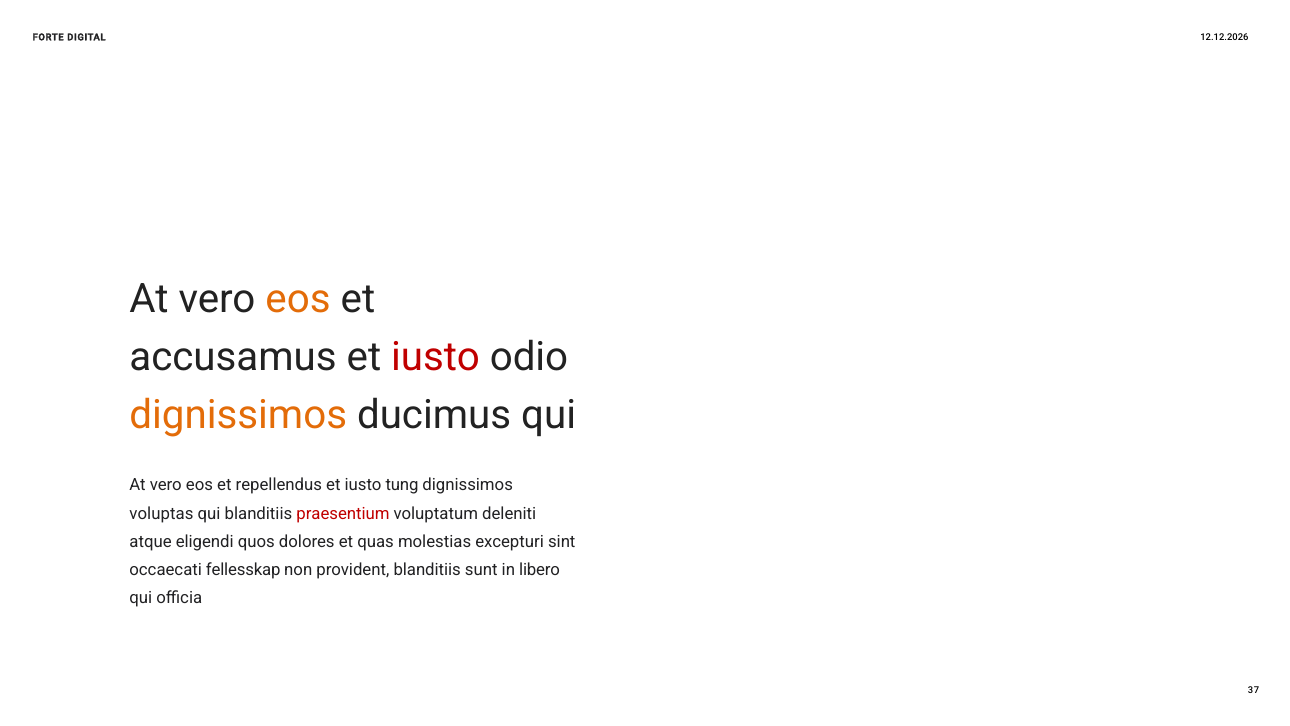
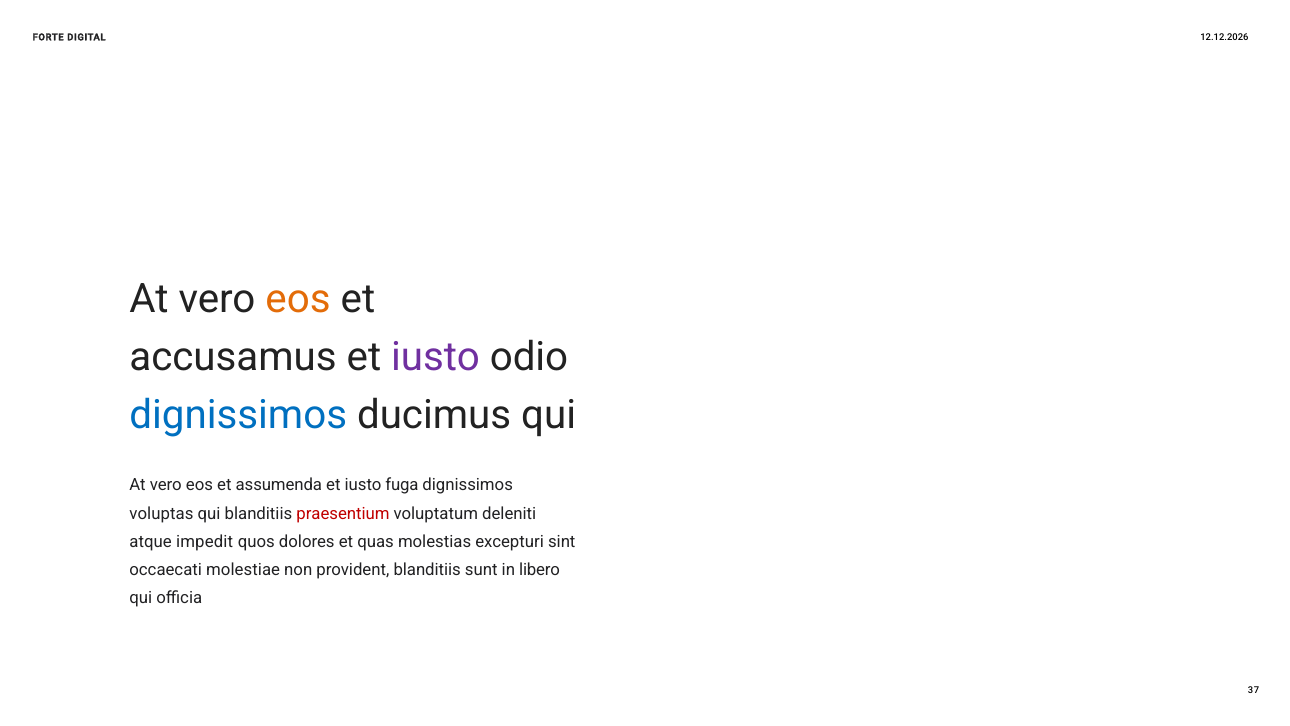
iusto colour: red -> purple (436, 357)
dignissimos colour: orange -> blue (238, 415)
repellendus: repellendus -> assumenda (279, 485)
tung: tung -> fuga (402, 485)
eligendi: eligendi -> impedit (205, 541)
fellesskap: fellesskap -> molestiae (243, 570)
